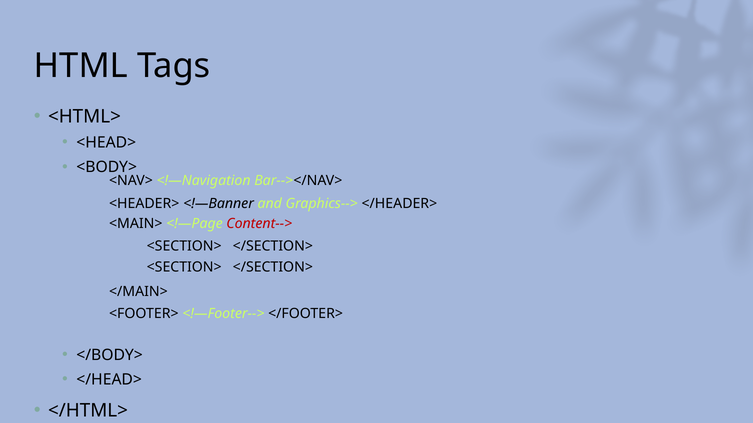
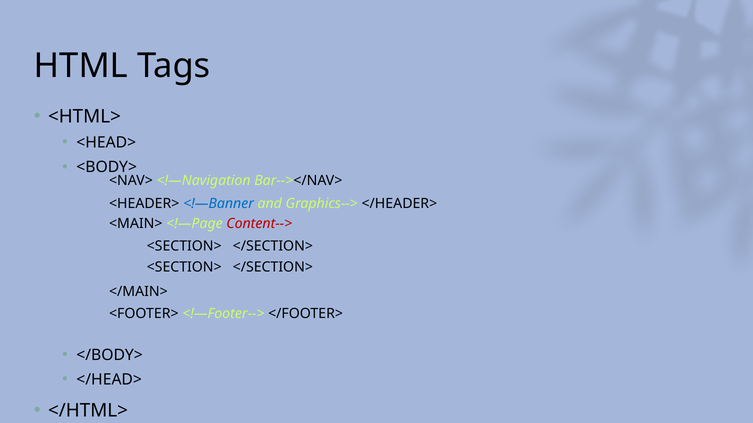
<!—Banner colour: black -> blue (219, 204)
